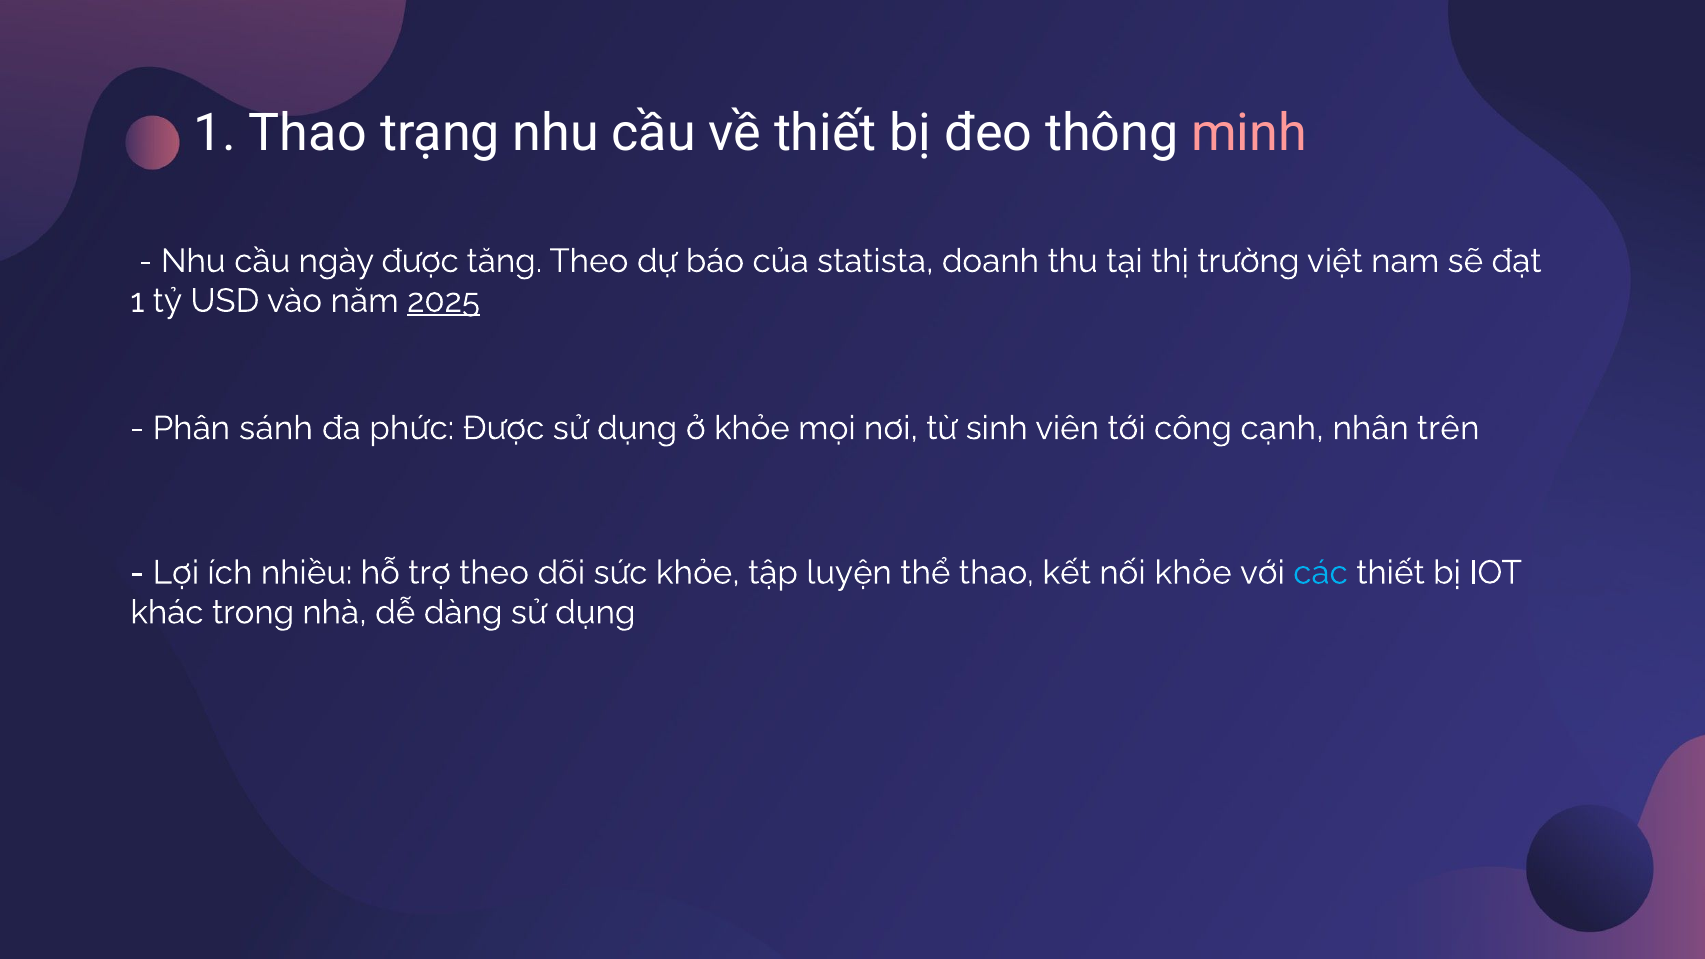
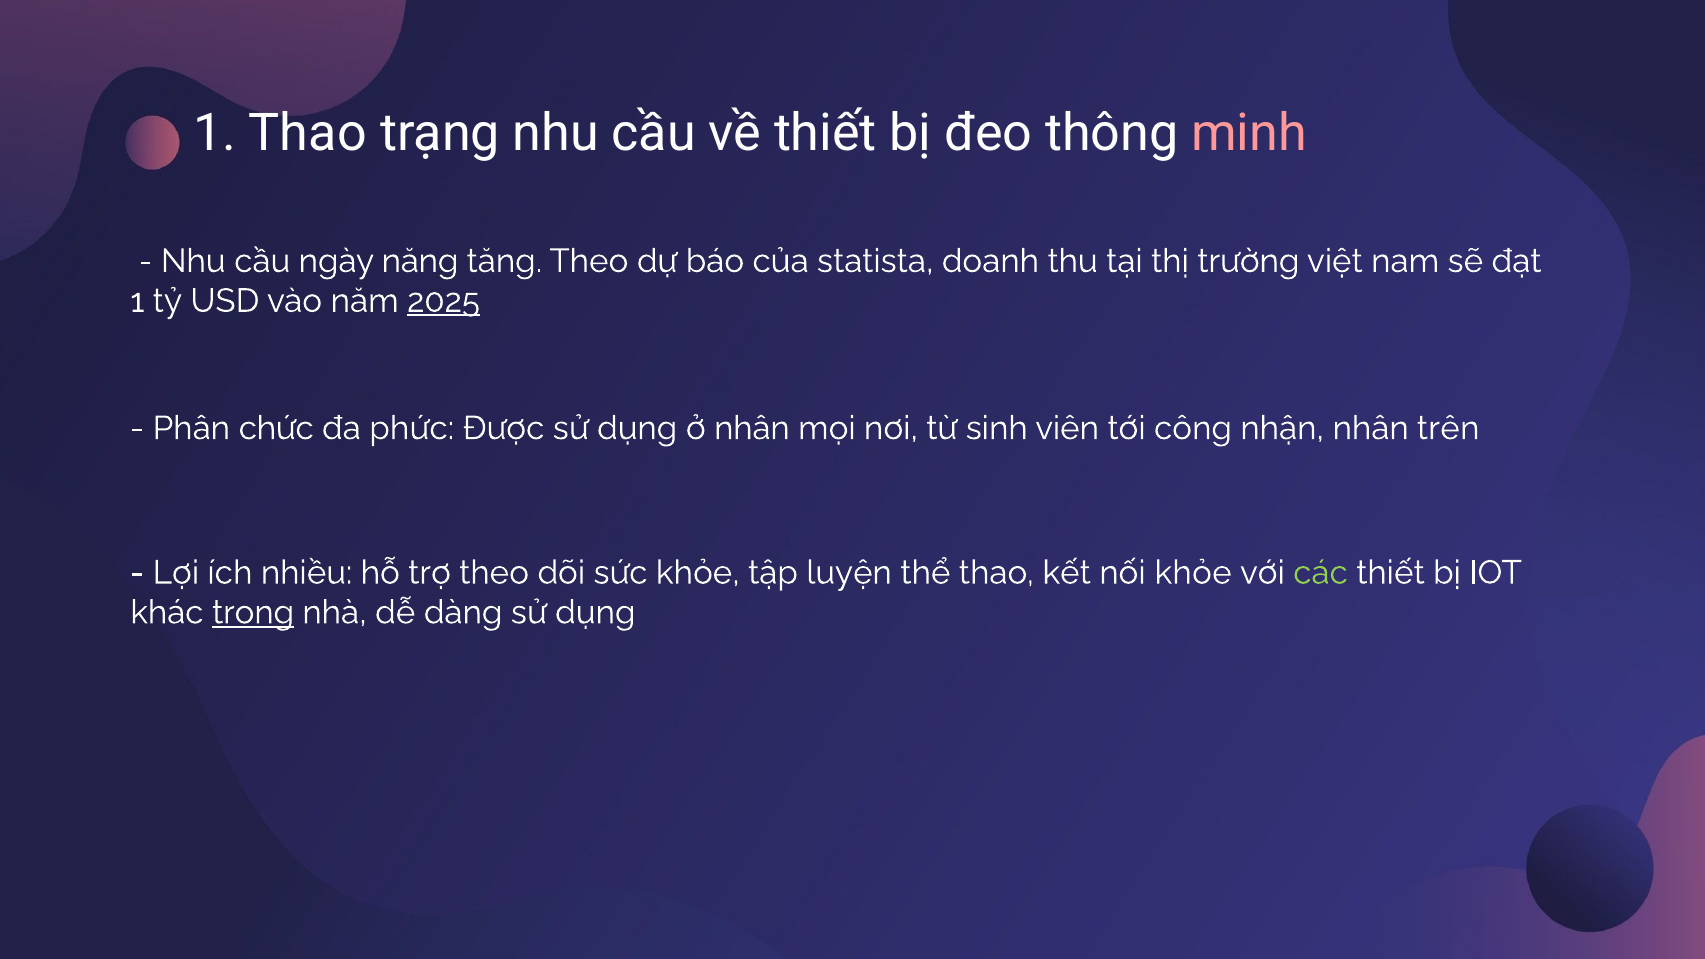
ngày được: được -> năng (420, 261)
sánh: sánh -> chức (276, 428)
ở khỏe: khỏe -> nhân (752, 428)
cạnh: cạnh -> nhận (1282, 428)
các colour: light blue -> light green (1320, 573)
trong underline: none -> present (253, 612)
